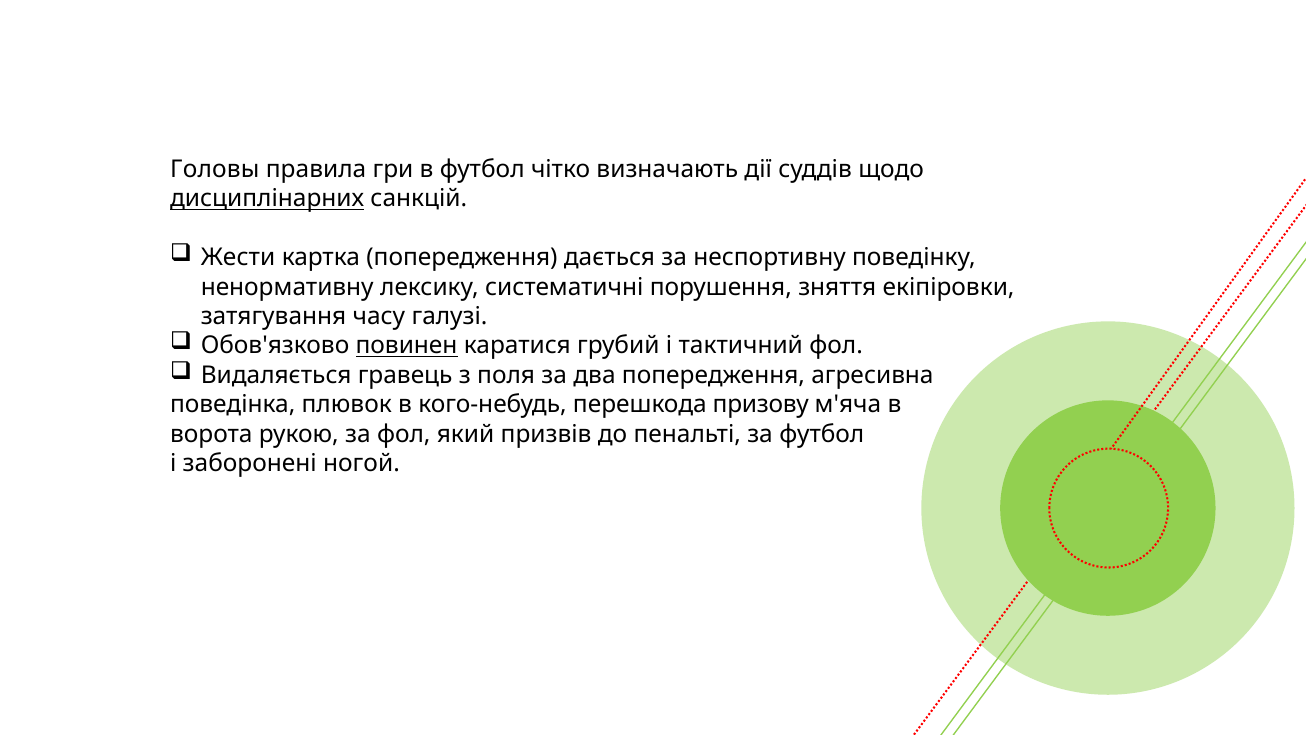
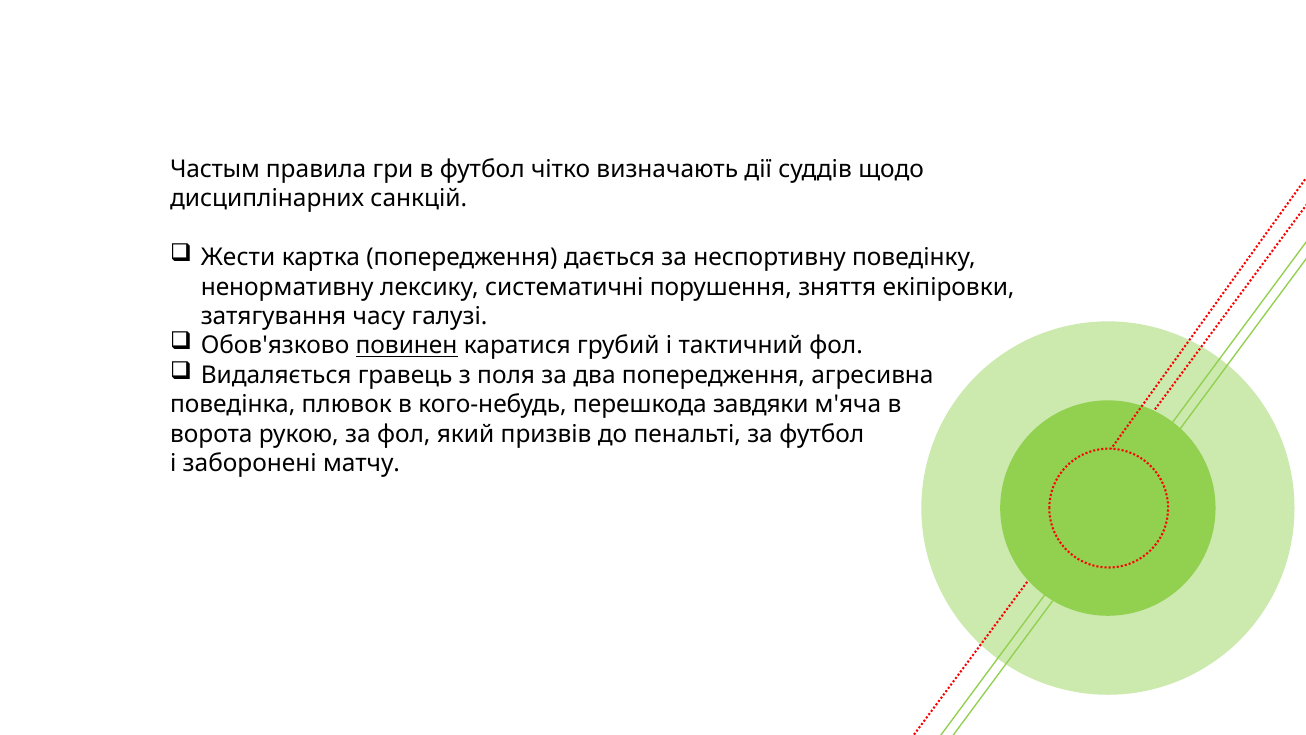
Головы: Головы -> Частым (215, 169)
дисциплінарних underline: present -> none (267, 199)
призову: призову -> завдяки (761, 404)
ногой: ногой -> матчу (362, 463)
